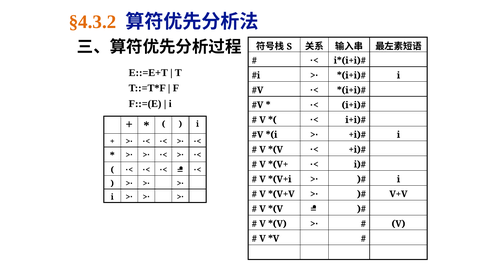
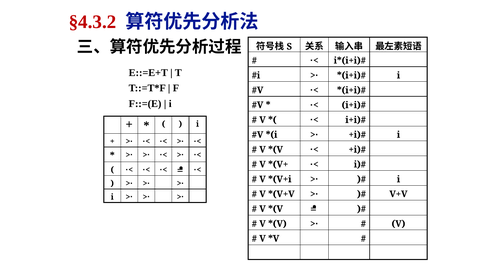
§4.3.2 colour: orange -> red (93, 22)
